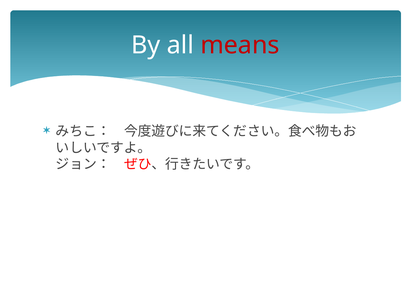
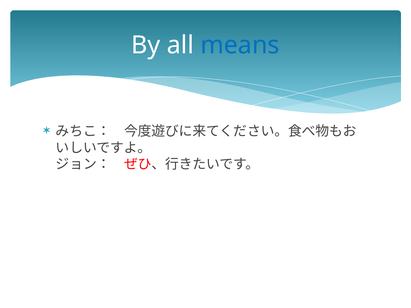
means colour: red -> blue (240, 45)
